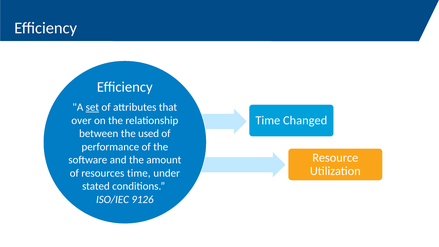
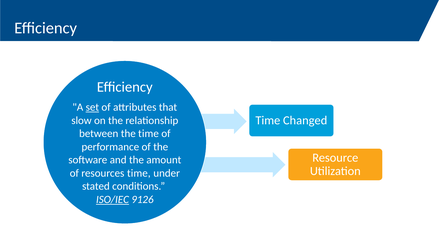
over: over -> slow (82, 120)
the used: used -> time (149, 134)
ISO/IEC underline: none -> present (112, 199)
